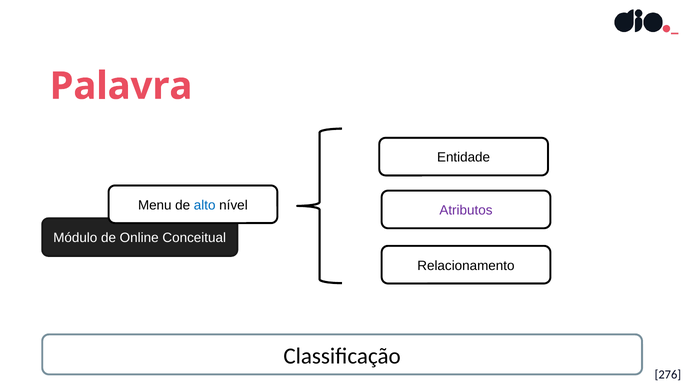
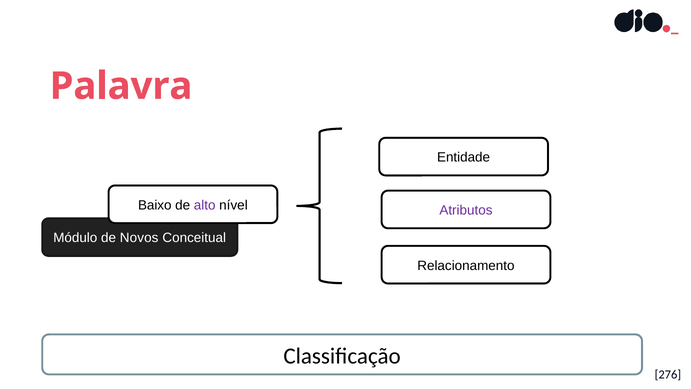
Menu: Menu -> Baixo (155, 205)
alto colour: blue -> purple (205, 205)
Online: Online -> Novos (139, 238)
